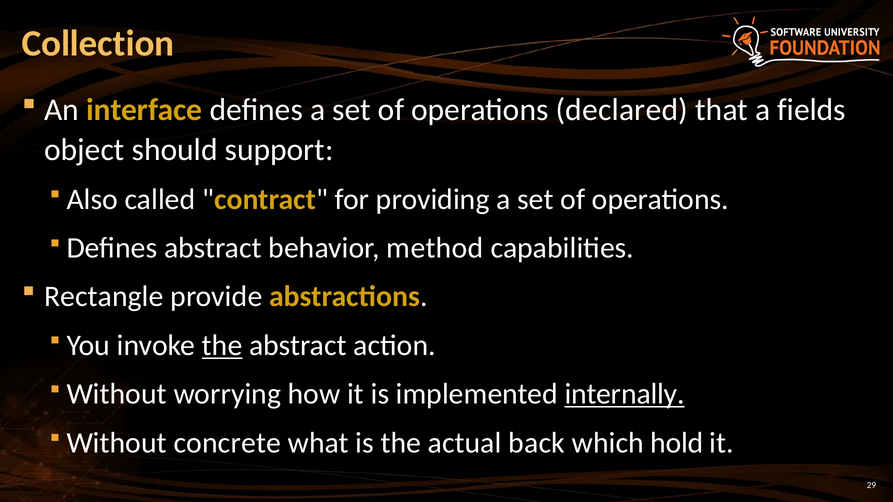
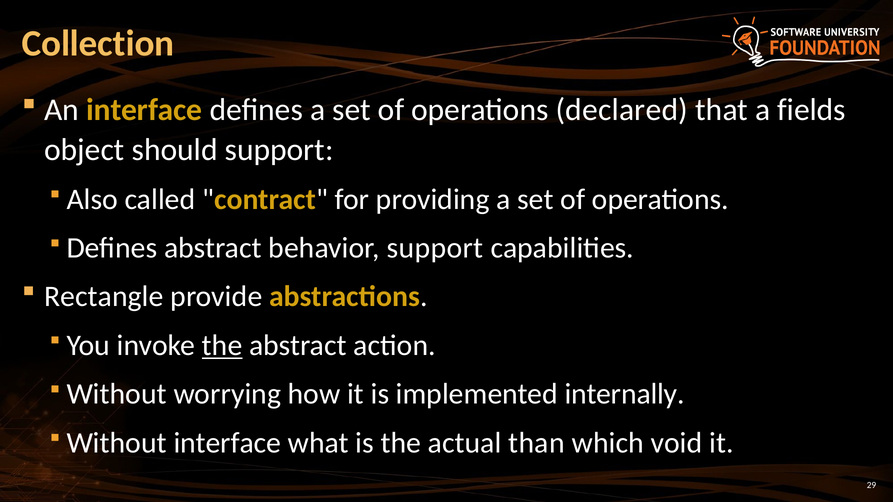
behavior method: method -> support (435, 248)
internally underline: present -> none (625, 394)
Without concrete: concrete -> interface (227, 443)
back: back -> than (536, 443)
hold: hold -> void (677, 443)
